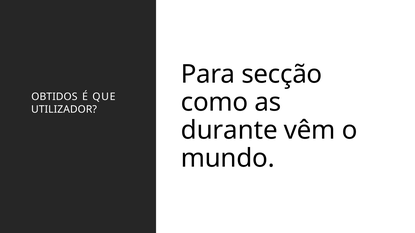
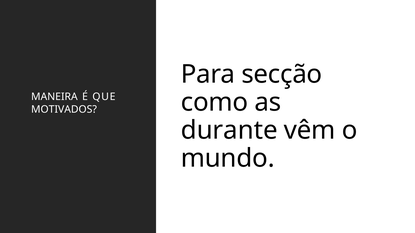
OBTIDOS: OBTIDOS -> MANEIRA (54, 97)
UTILIZADOR: UTILIZADOR -> MOTIVADOS (64, 110)
